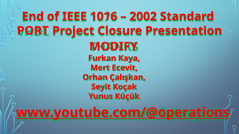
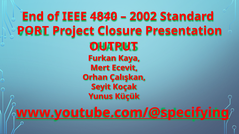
1016: 1016 -> 4840 (104, 16)
MODIFY: MODIFY -> OUTPUT (113, 47)
www.youtube.com/@operations: www.youtube.com/@operations -> www.youtube.com/@specifying (123, 113)
